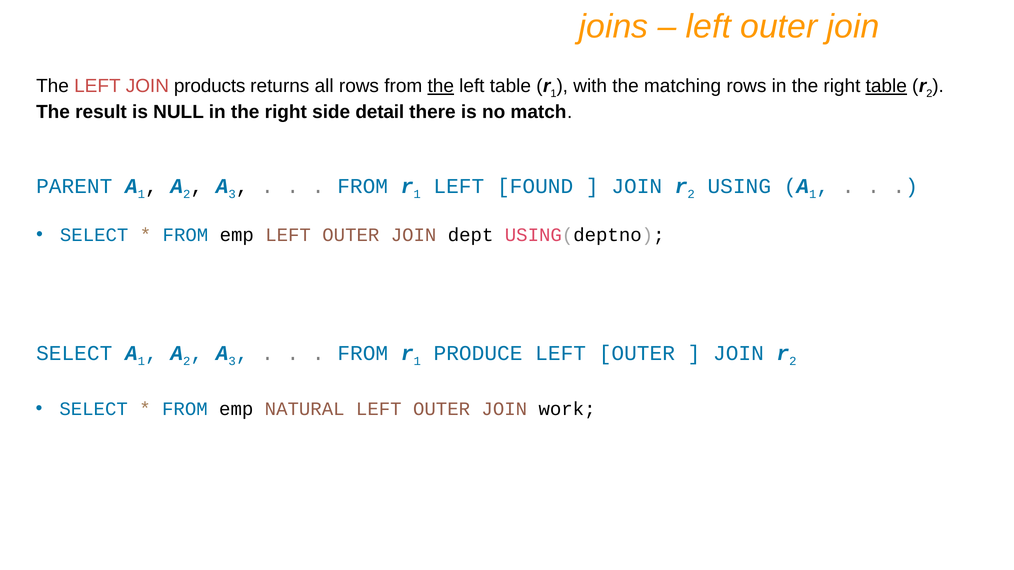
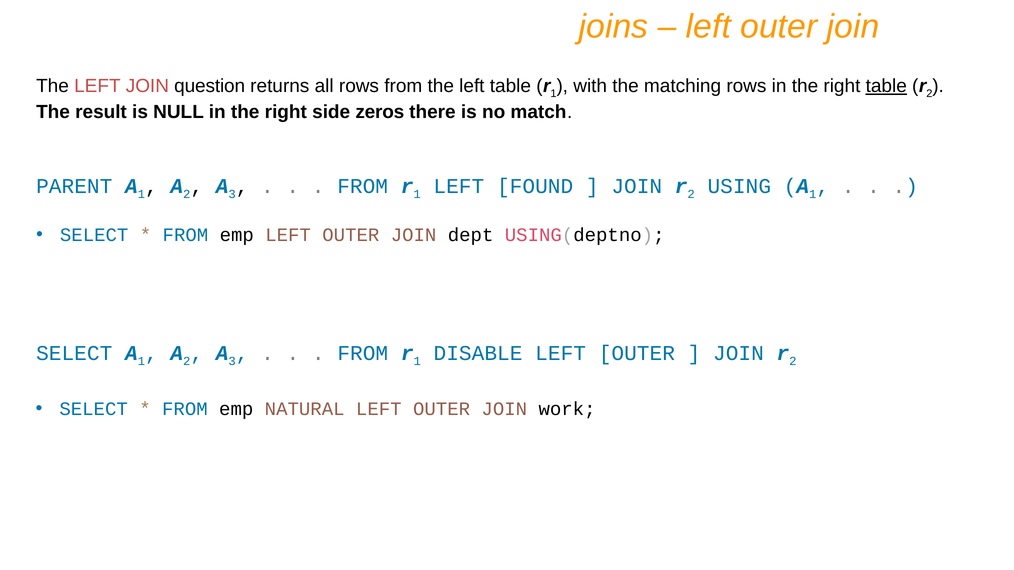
products: products -> question (210, 86)
the underline: present -> none (441, 86)
detail: detail -> zeros (380, 112)
PRODUCE: PRODUCE -> DISABLE (478, 353)
